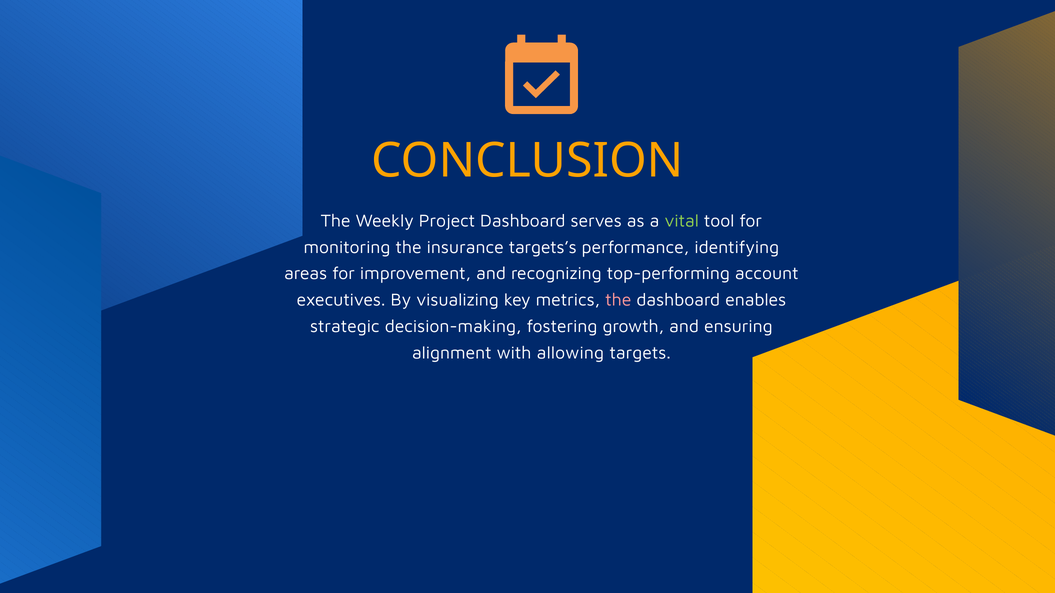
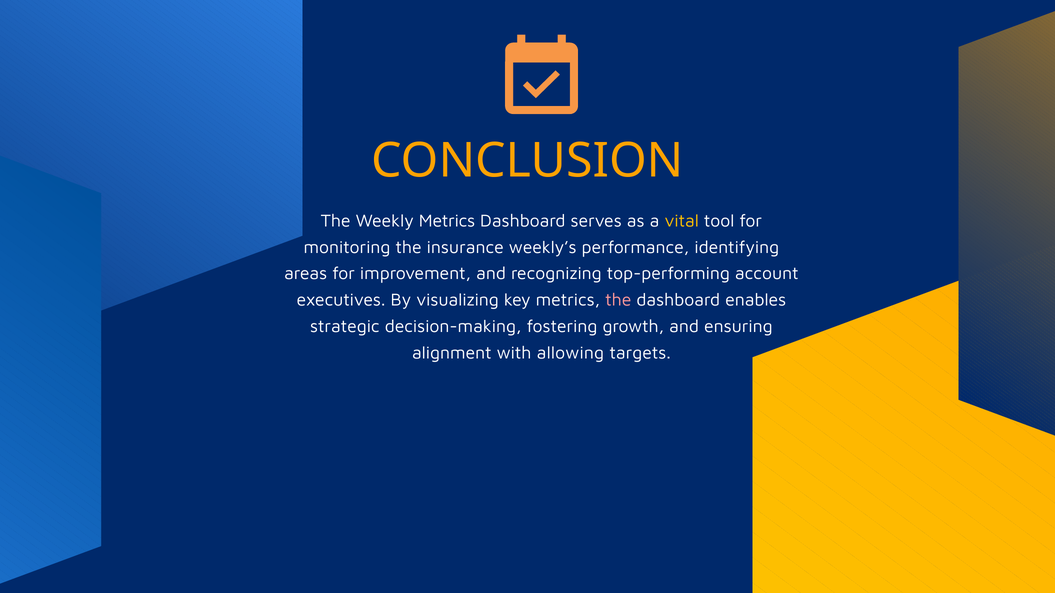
Weekly Project: Project -> Metrics (447, 221)
vital colour: light green -> yellow (682, 221)
targets’s: targets’s -> weekly’s (543, 247)
